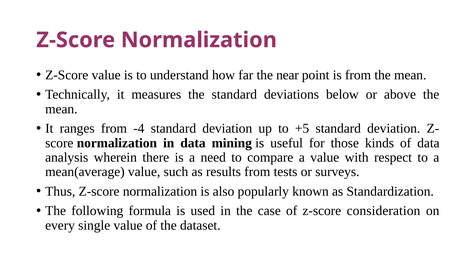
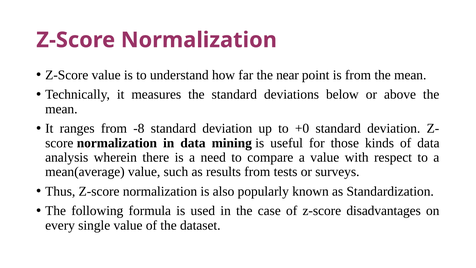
-4: -4 -> -8 (139, 128)
+5: +5 -> +0 (302, 128)
consideration: consideration -> disadvantages (384, 211)
